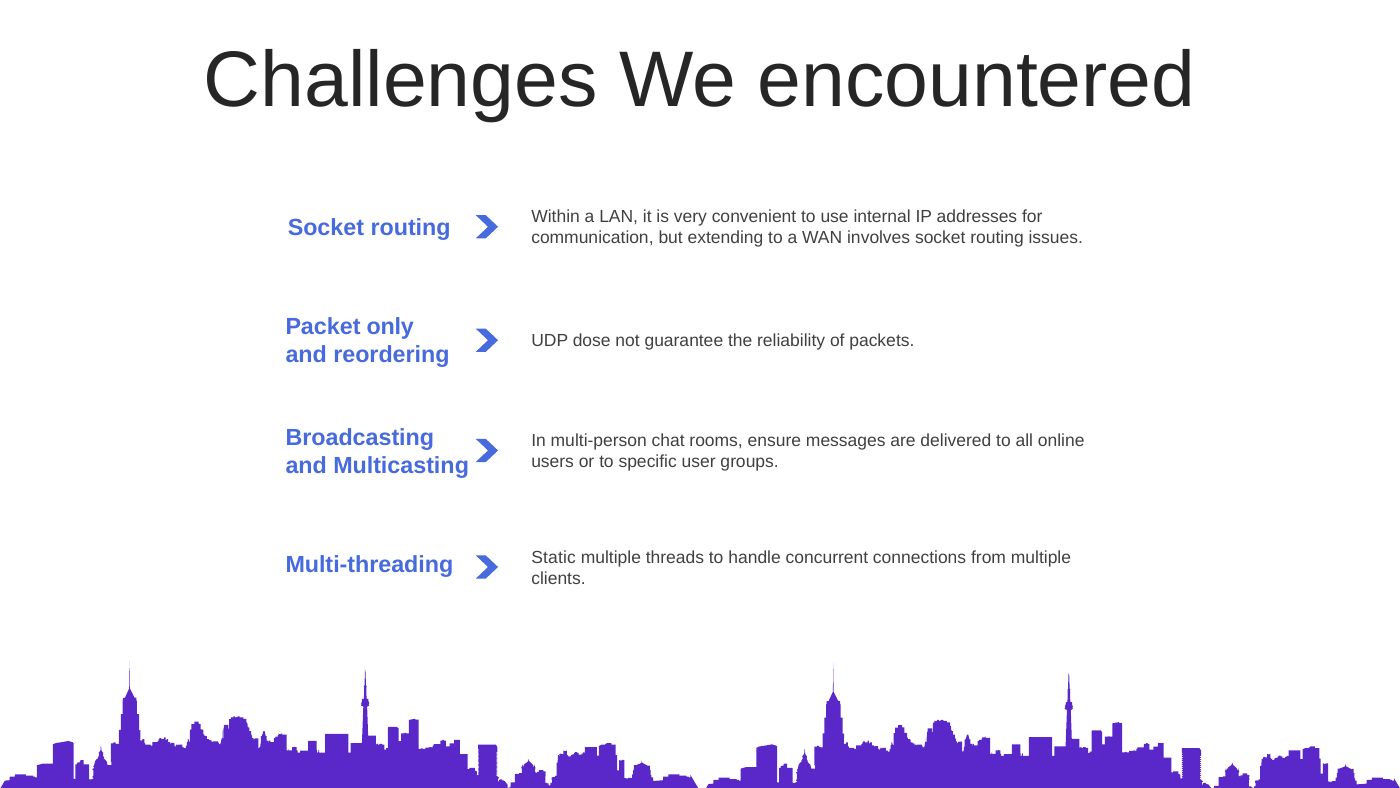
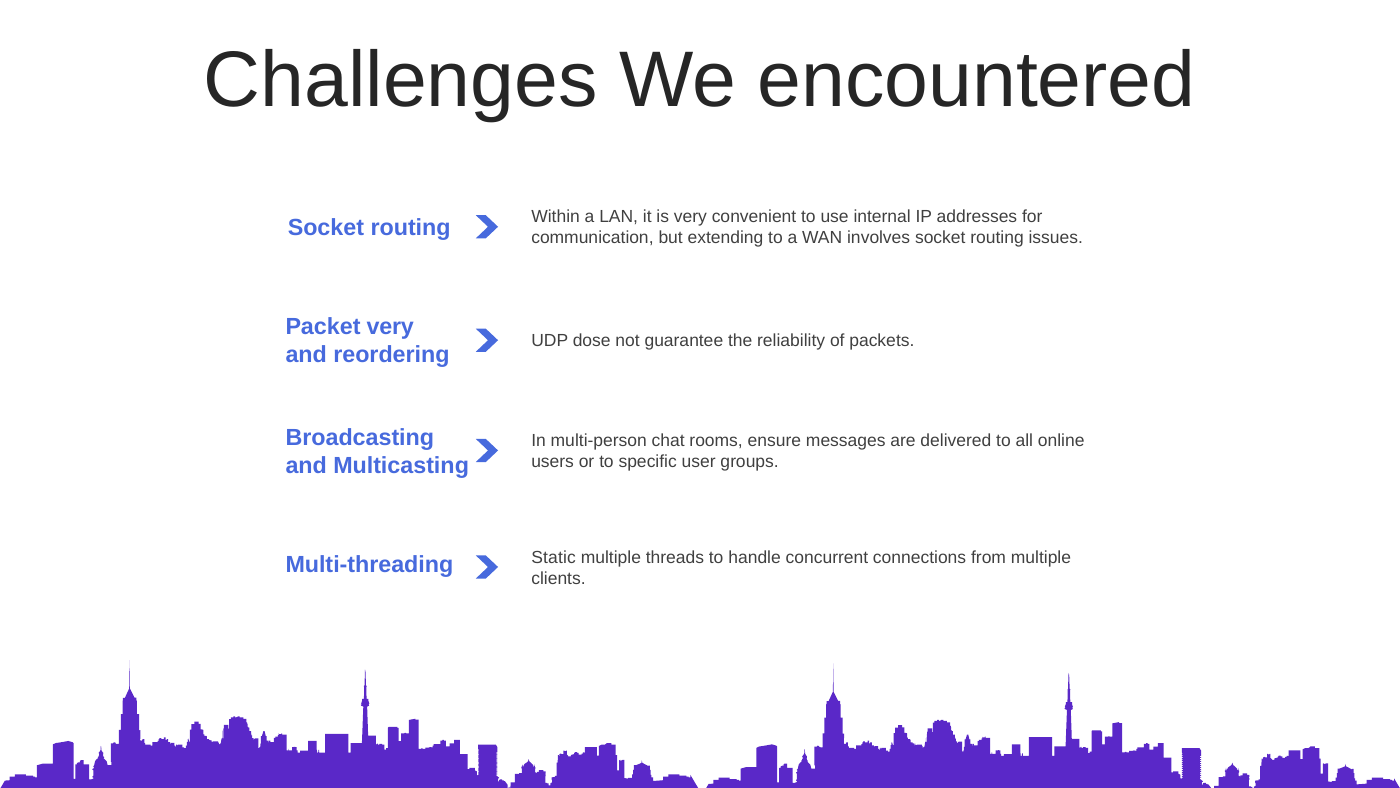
Packet only: only -> very (390, 327)
